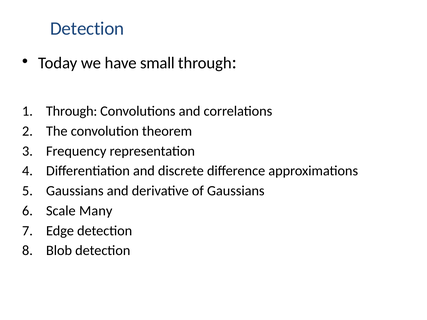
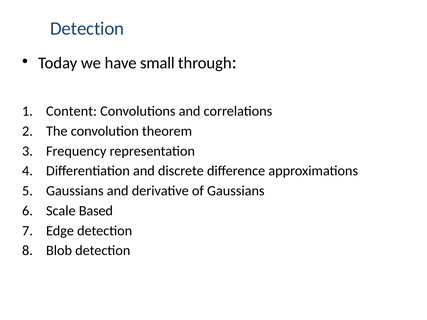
Through: Through -> Content (71, 111)
Many: Many -> Based (96, 211)
